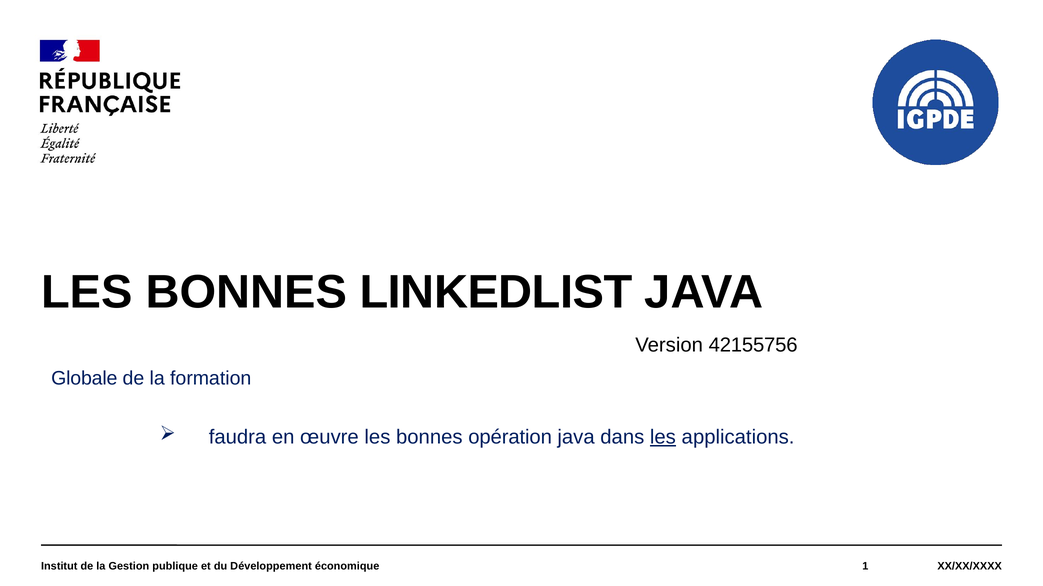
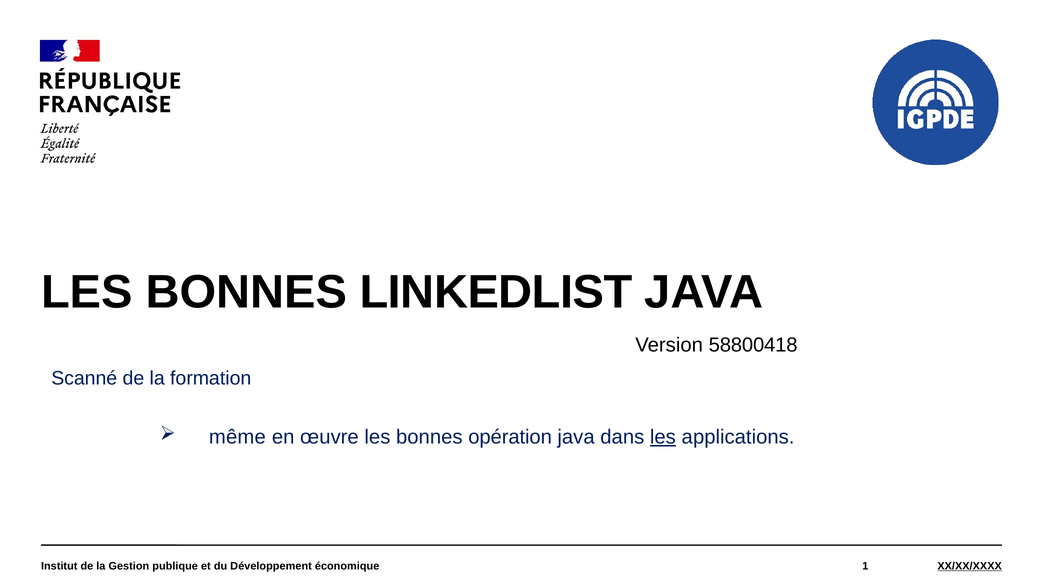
42155756: 42155756 -> 58800418 (753, 345)
Globale: Globale -> Scanné (84, 379)
faudra: faudra -> même (237, 438)
XX/XX/XXXX underline: none -> present (970, 567)
